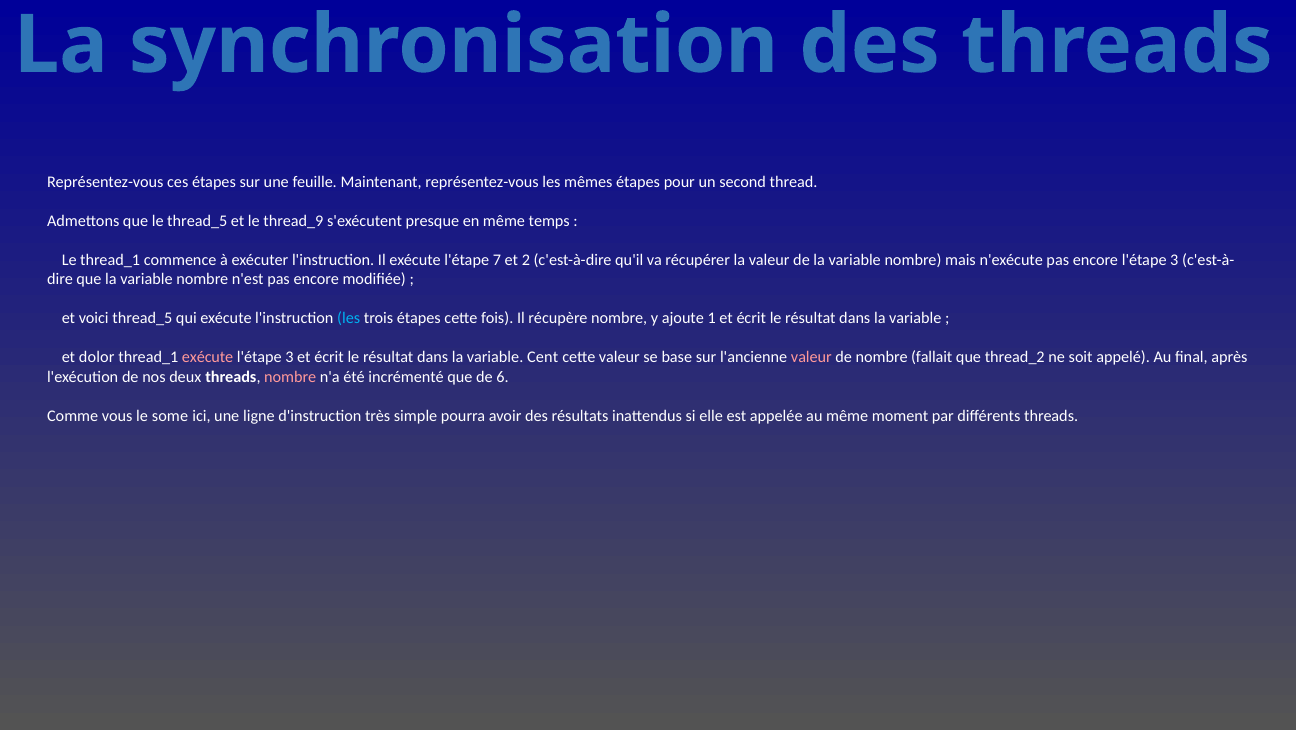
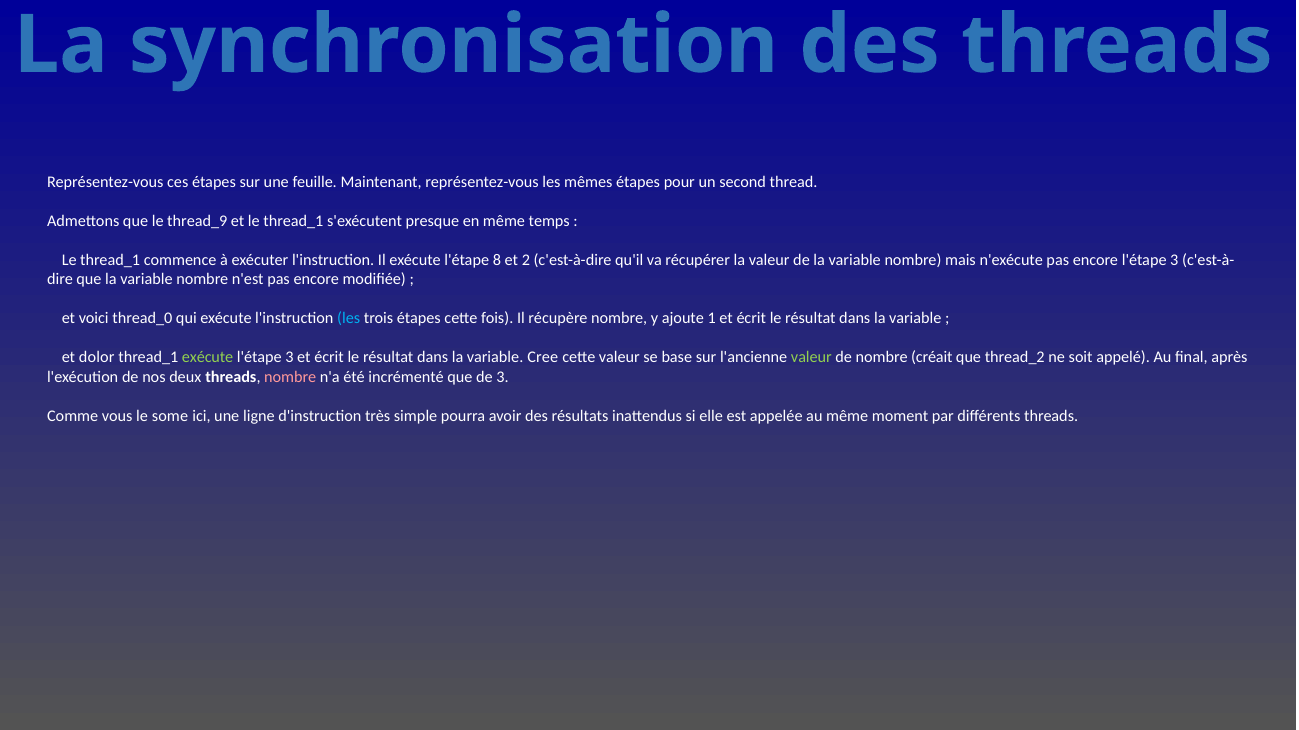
le thread_5: thread_5 -> thread_9 (197, 221)
et le thread_9: thread_9 -> thread_1 (293, 221)
7: 7 -> 8 (497, 260)
voici thread_5: thread_5 -> thread_0 (142, 319)
exécute colour: pink -> light green (208, 358)
Cent: Cent -> Cree (543, 358)
valeur colour: pink -> light green (811, 358)
fallait: fallait -> créait (932, 358)
de 6: 6 -> 3 (502, 377)
